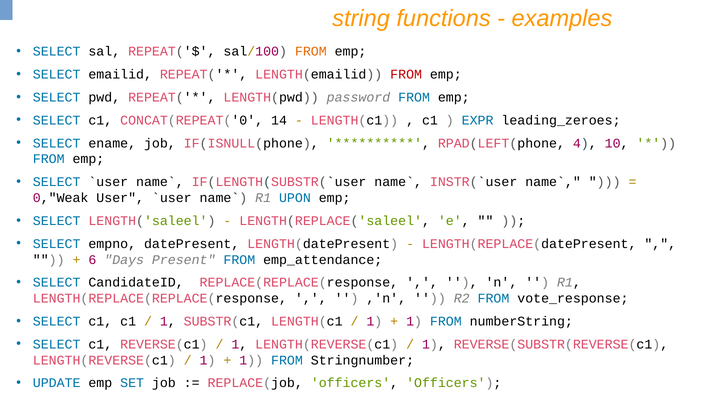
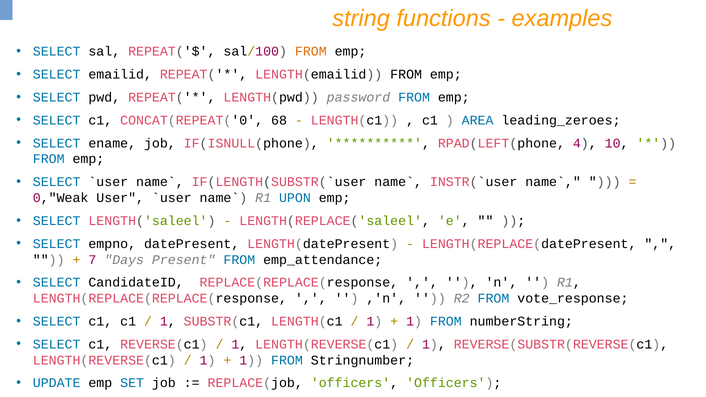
FROM colour: red -> black (406, 74)
14: 14 -> 68 (279, 120)
EXPR: EXPR -> AREA (478, 120)
6: 6 -> 7 (92, 260)
